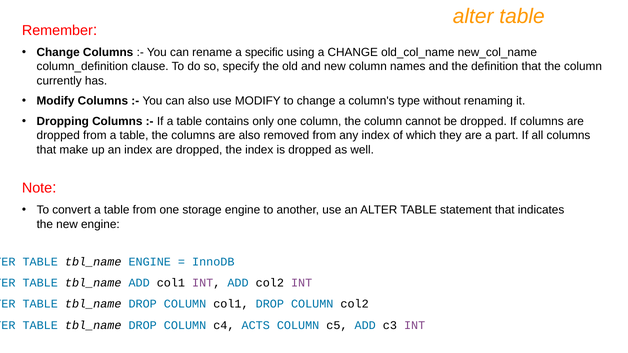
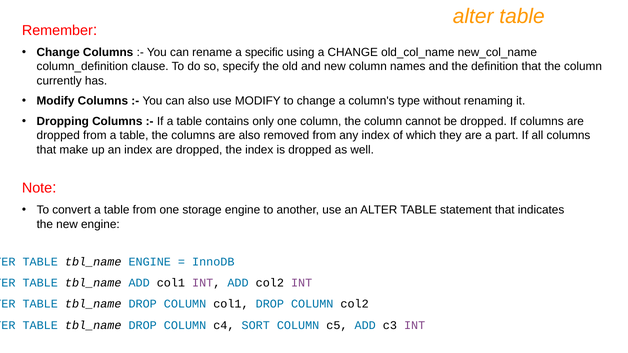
ACTS: ACTS -> SORT (256, 326)
